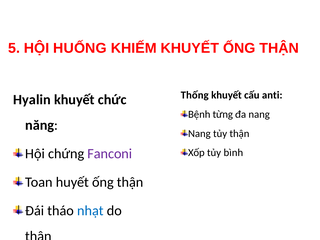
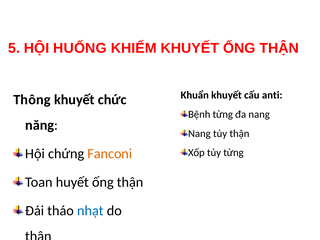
Thống: Thống -> Khuẩn (195, 95)
Hyalin: Hyalin -> Thông (32, 100)
Fanconi colour: purple -> orange (110, 154)
tủy bình: bình -> từng (233, 153)
